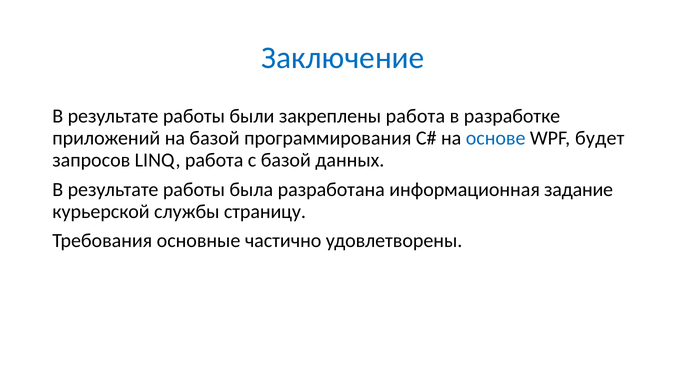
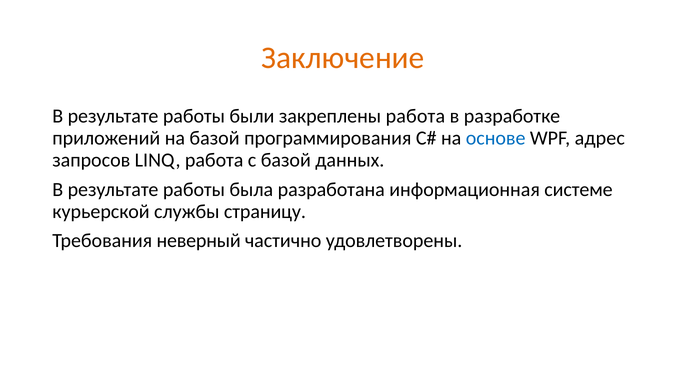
Заключение colour: blue -> orange (343, 58)
будет: будет -> адрес (600, 138)
задание: задание -> системе (578, 189)
основные: основные -> неверный (199, 241)
